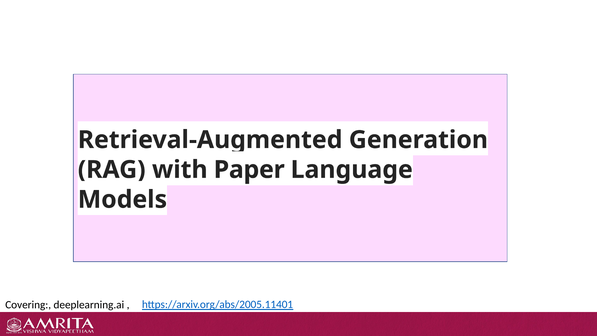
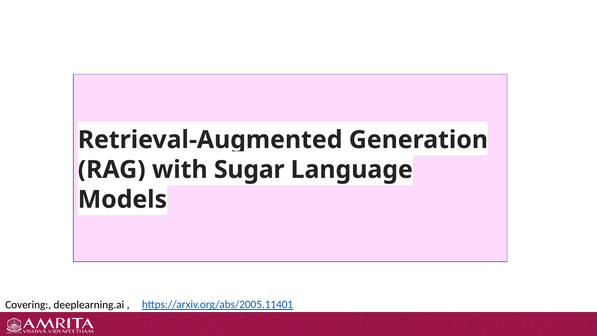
Paper: Paper -> Sugar (249, 170)
